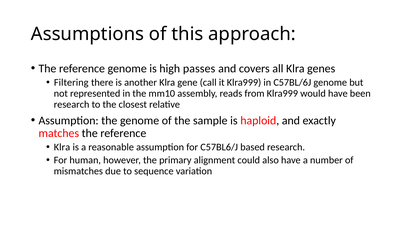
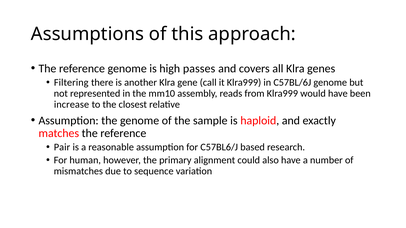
research: research -> increase (72, 105)
Klra: Klra -> Pair (62, 147)
